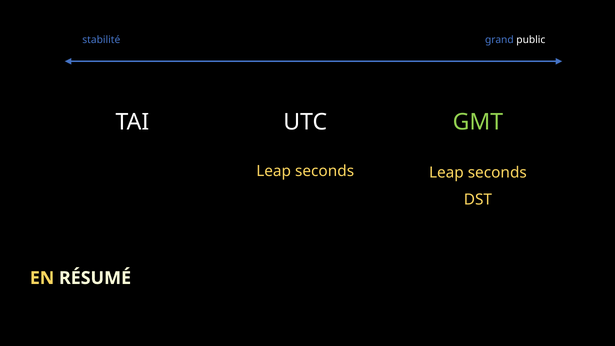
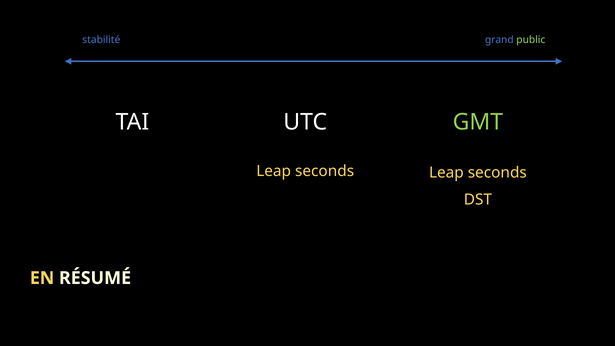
public colour: white -> light green (531, 40)
